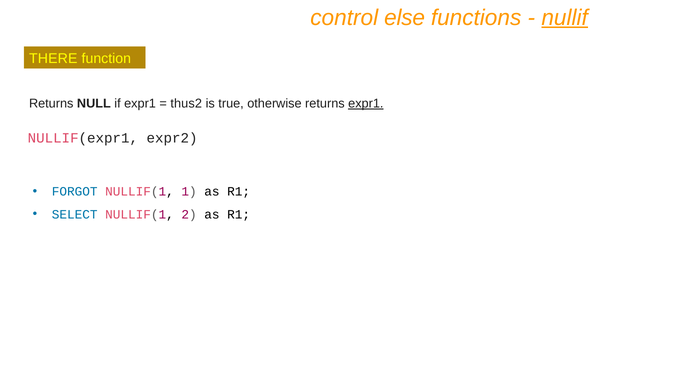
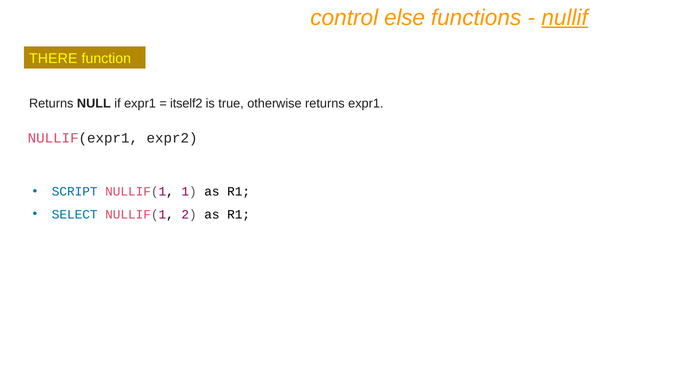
thus2: thus2 -> itself2 (186, 103)
expr1 underline: present -> none (366, 103)
FORGOT: FORGOT -> SCRIPT (75, 191)
